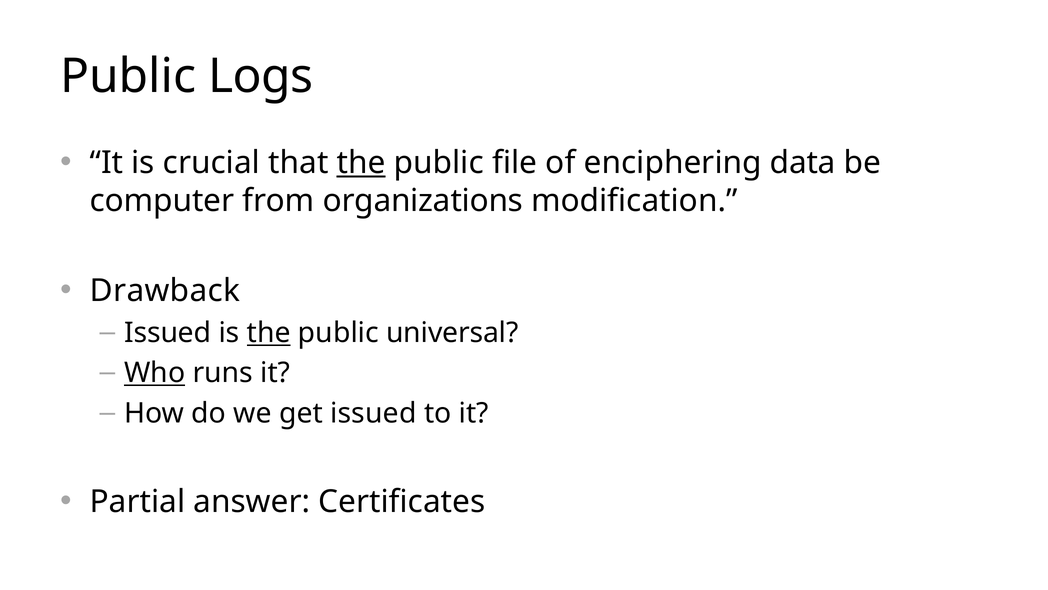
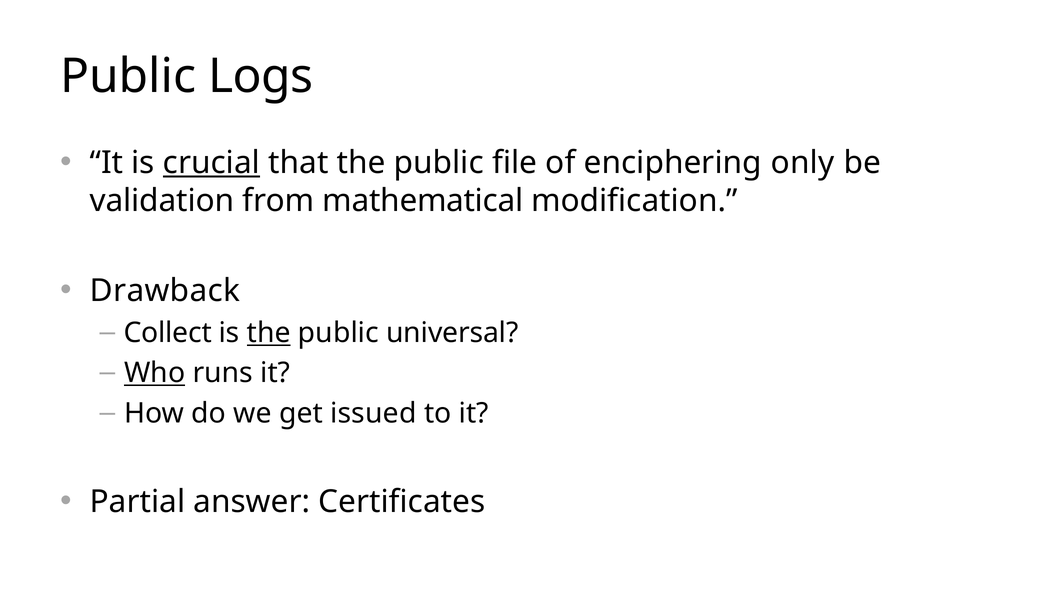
crucial underline: none -> present (211, 163)
the underline: present -> none (361, 163)
data: data -> only (803, 163)
computer: computer -> validation (162, 201)
organizations: organizations -> mathematical (423, 201)
Issued: Issued -> Collect (168, 333)
